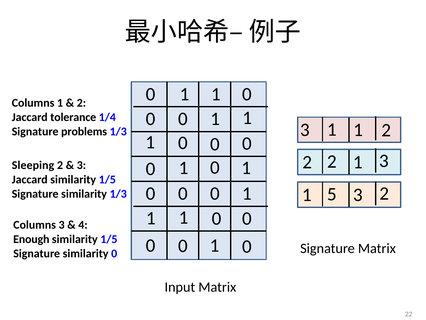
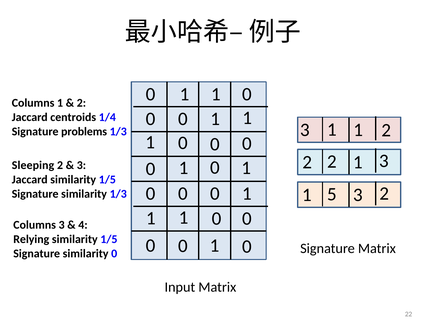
tolerance: tolerance -> centroids (73, 117)
Enough: Enough -> Relying (31, 239)
